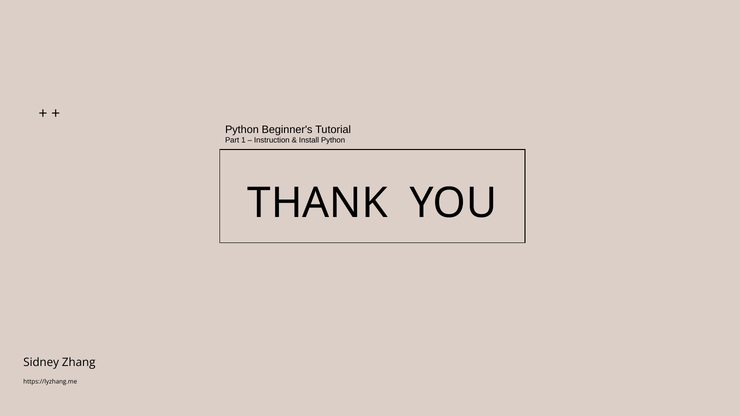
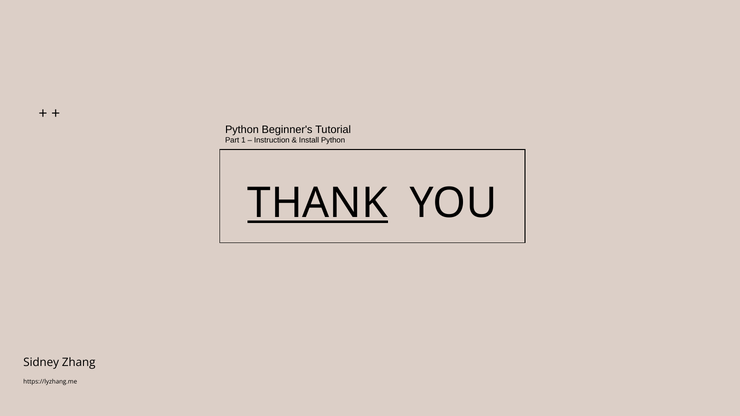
THANK underline: none -> present (318, 203)
